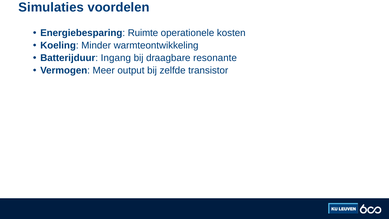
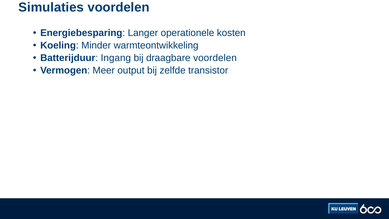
Ruimte: Ruimte -> Langer (143, 33)
draagbare resonante: resonante -> voordelen (215, 58)
